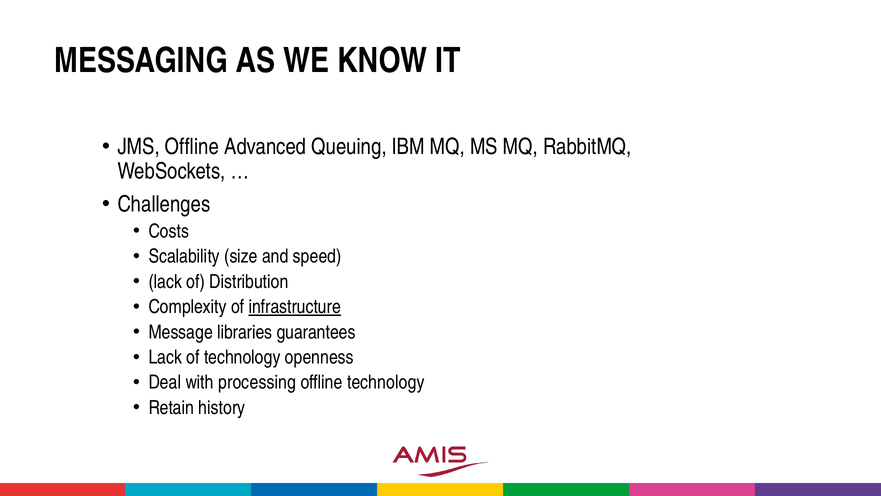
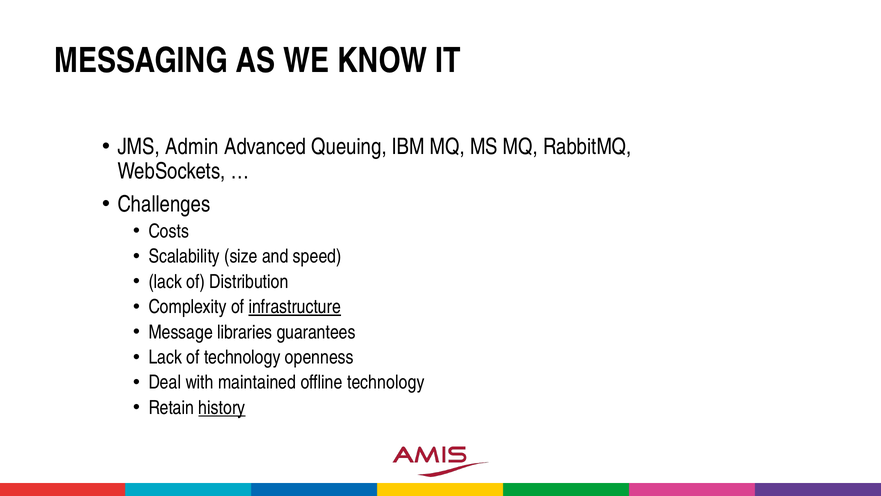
JMS Offline: Offline -> Admin (192, 147)
processing: processing -> maintained (257, 382)
history underline: none -> present (222, 407)
